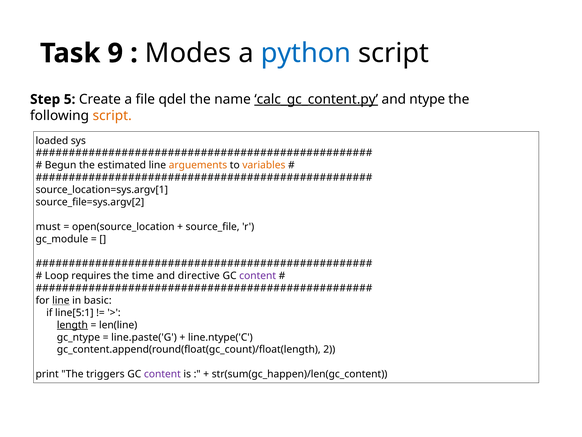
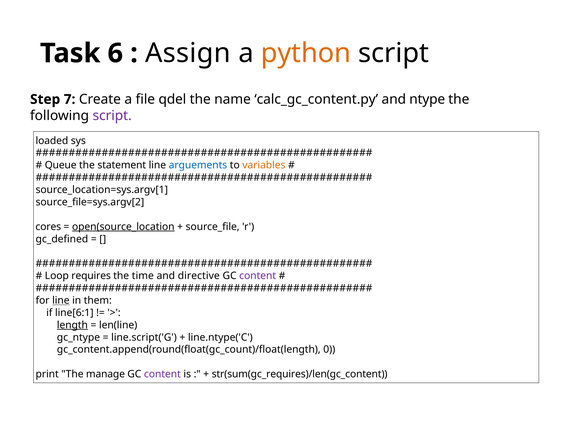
9: 9 -> 6 (115, 53)
Modes: Modes -> Assign (188, 53)
python colour: blue -> orange (306, 53)
5: 5 -> 7 (70, 99)
calc_gc_content.py underline: present -> none (316, 99)
script colour: orange -> purple (112, 116)
Begun: Begun -> Queue (61, 165)
estimated: estimated -> statement (122, 165)
arguements colour: orange -> blue (198, 165)
must: must -> cores (48, 226)
open(source_location underline: none -> present (123, 226)
gc_module: gc_module -> gc_defined (62, 239)
basic: basic -> them (98, 300)
line[5:1: line[5:1 -> line[6:1 (74, 312)
line.paste('G: line.paste('G -> line.script('G (144, 337)
2: 2 -> 0 (329, 349)
triggers: triggers -> manage (105, 374)
str(sum(gc_happen)/len(gc_content: str(sum(gc_happen)/len(gc_content -> str(sum(gc_requires)/len(gc_content (300, 374)
